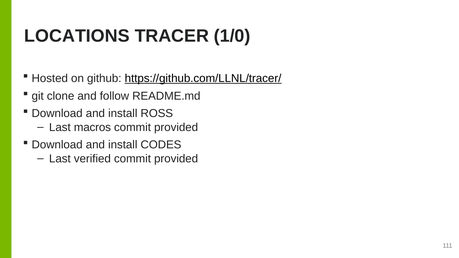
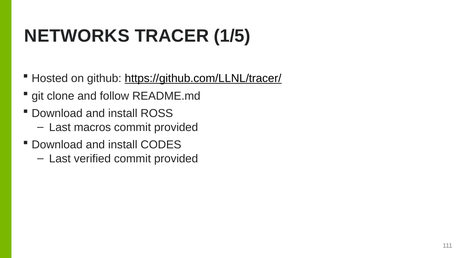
LOCATIONS: LOCATIONS -> NETWORKS (77, 36)
1/0: 1/0 -> 1/5 (232, 36)
